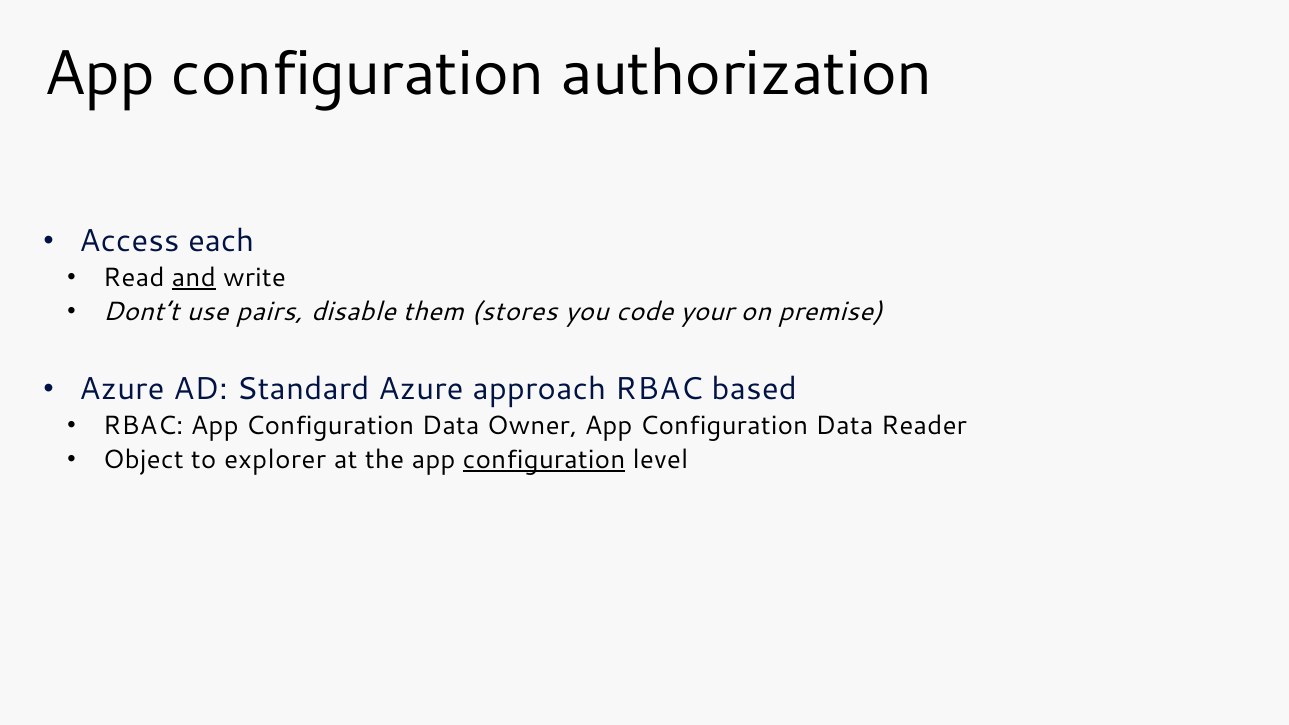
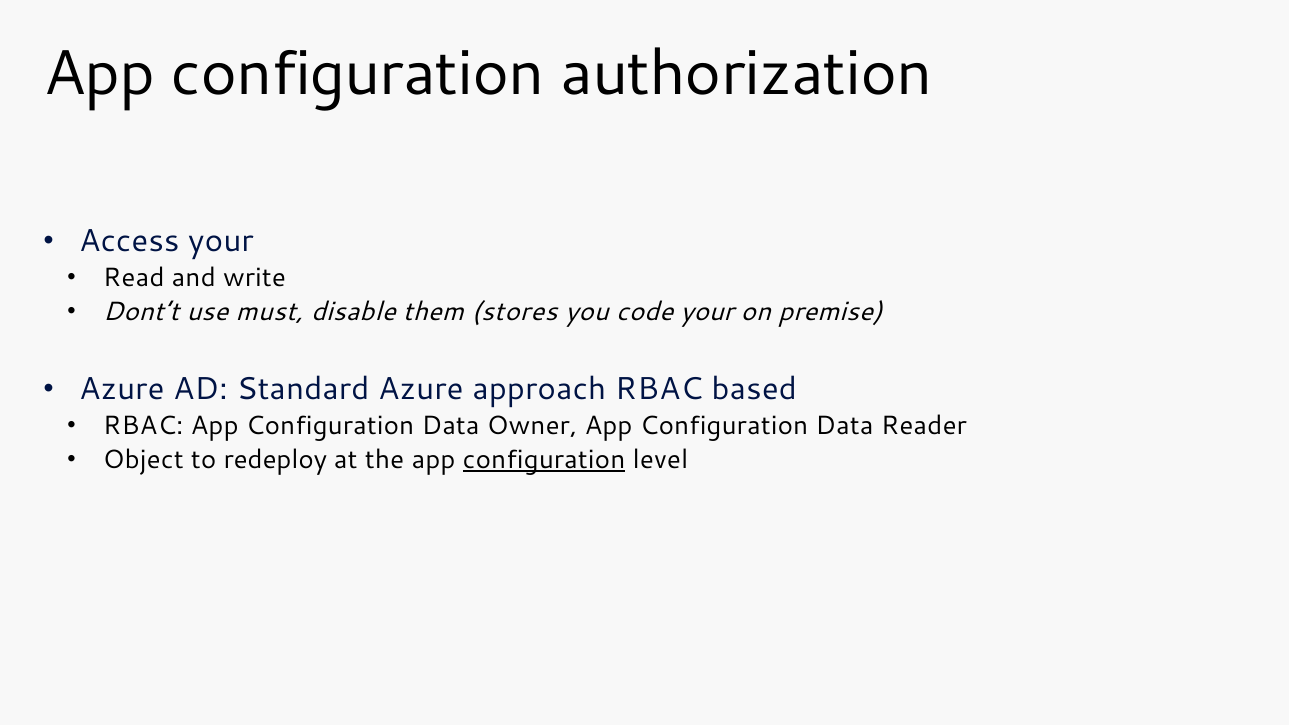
Access each: each -> your (221, 241)
and underline: present -> none (194, 278)
pairs: pairs -> must (270, 311)
explorer: explorer -> redeploy (275, 460)
